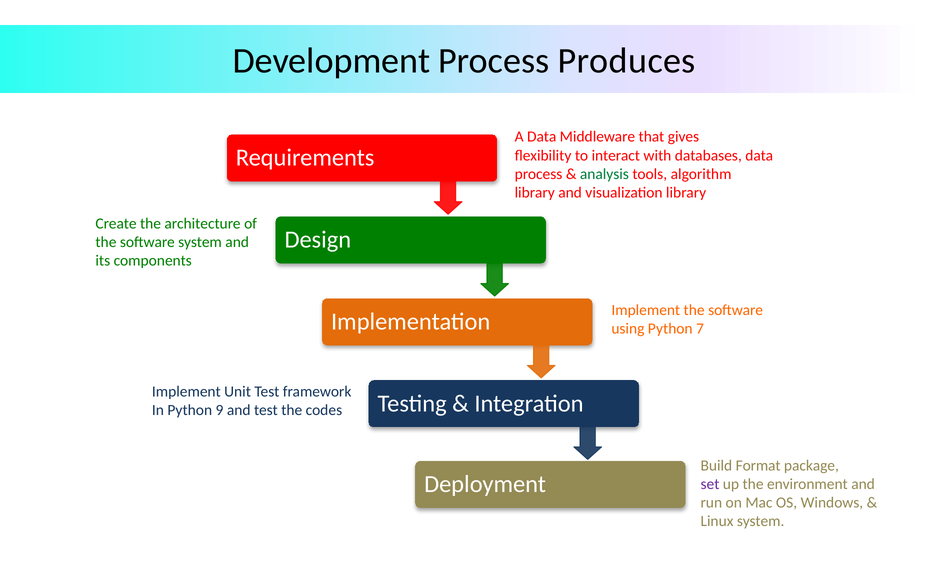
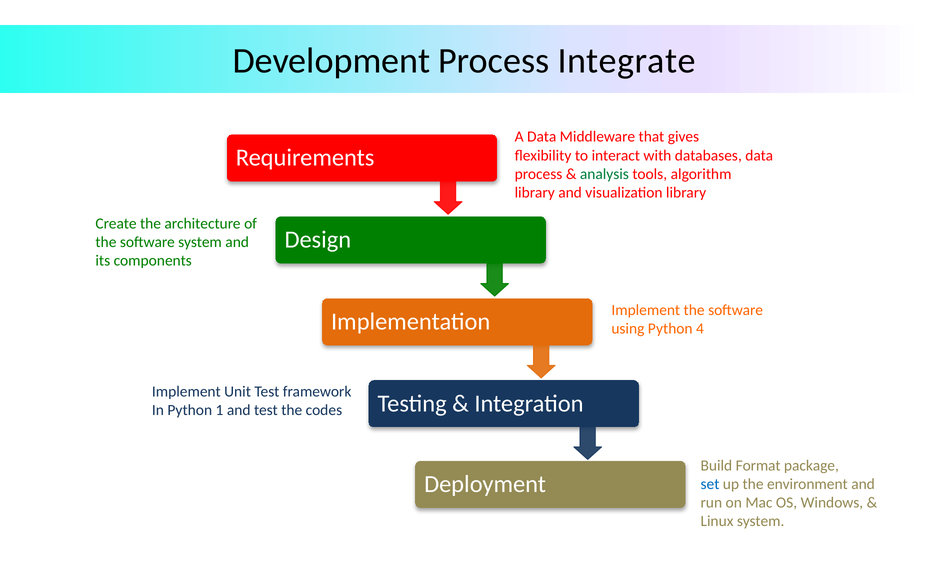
Produces: Produces -> Integrate (627, 61)
7: 7 -> 4 (700, 328)
9: 9 -> 1 (220, 410)
set colour: purple -> blue (710, 484)
